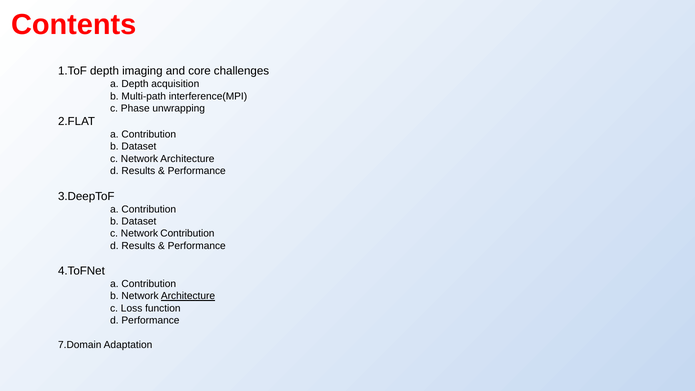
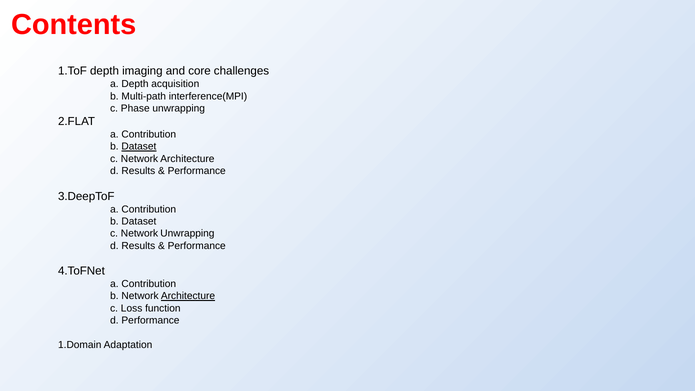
Dataset underline: none -> present (139, 147)
Network Contribution: Contribution -> Unwrapping (187, 234)
7.Domain: 7.Domain -> 1.Domain (80, 345)
